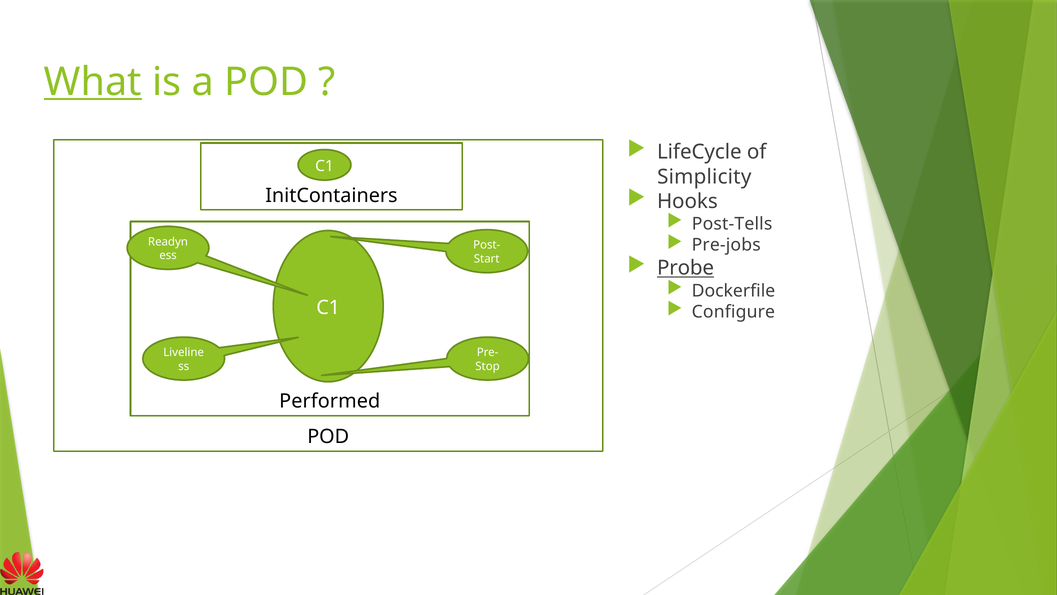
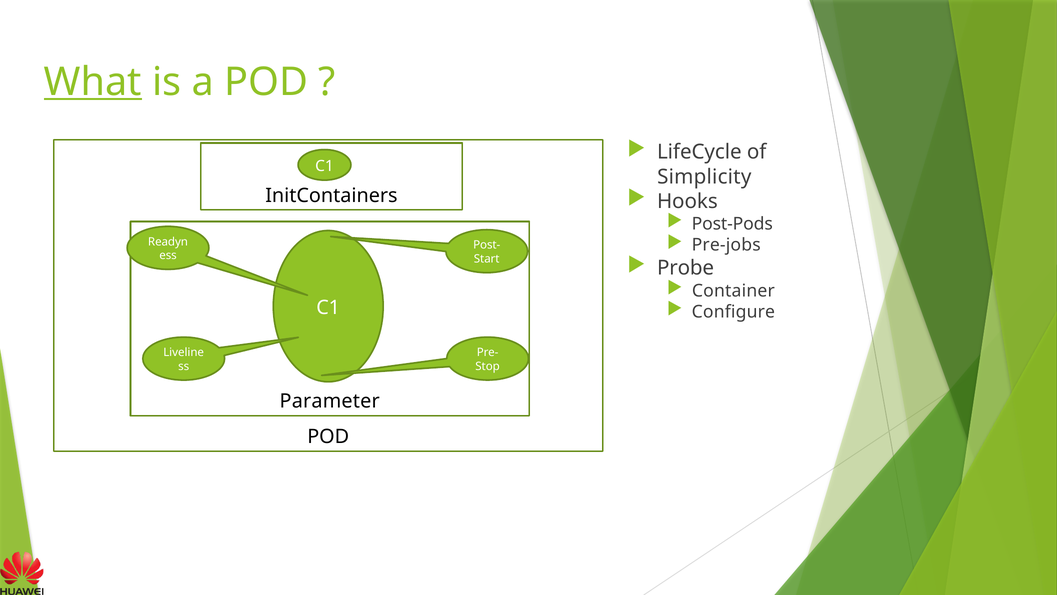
Post-Tells: Post-Tells -> Post-Pods (732, 224)
Probe underline: present -> none (686, 268)
Dockerfile: Dockerfile -> Container (733, 291)
Performed: Performed -> Parameter (330, 401)
